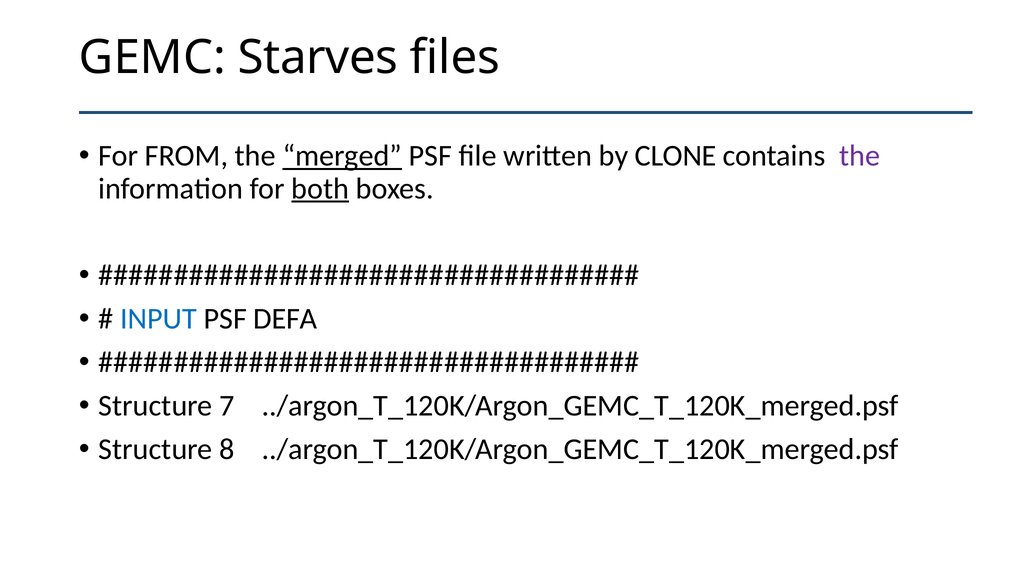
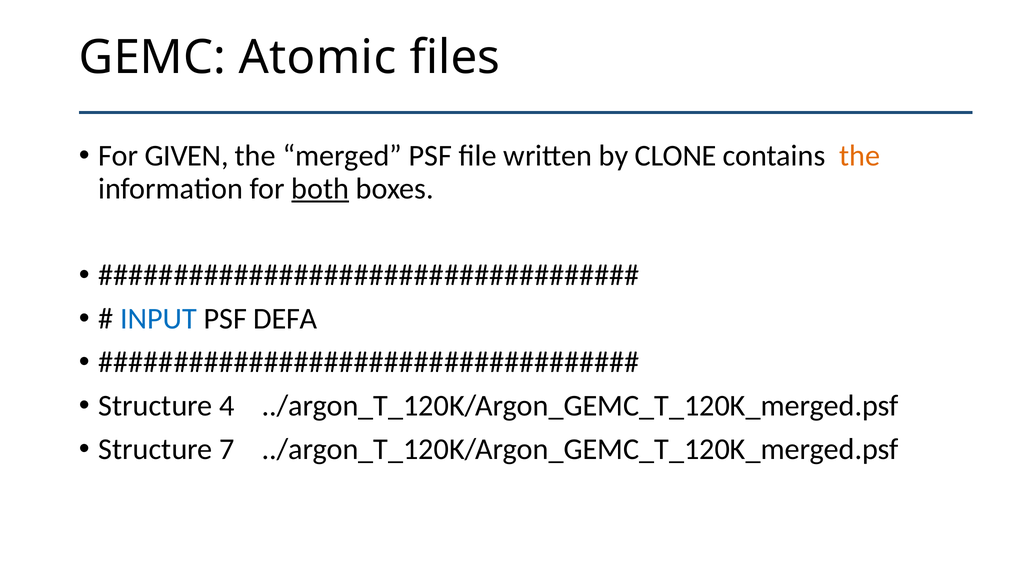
Starves: Starves -> Atomic (318, 58)
FROM: FROM -> GIVEN (187, 156)
merged underline: present -> none (342, 156)
the colour: purple -> orange (860, 156)
7: 7 -> 4 (227, 406)
8: 8 -> 7 (227, 449)
